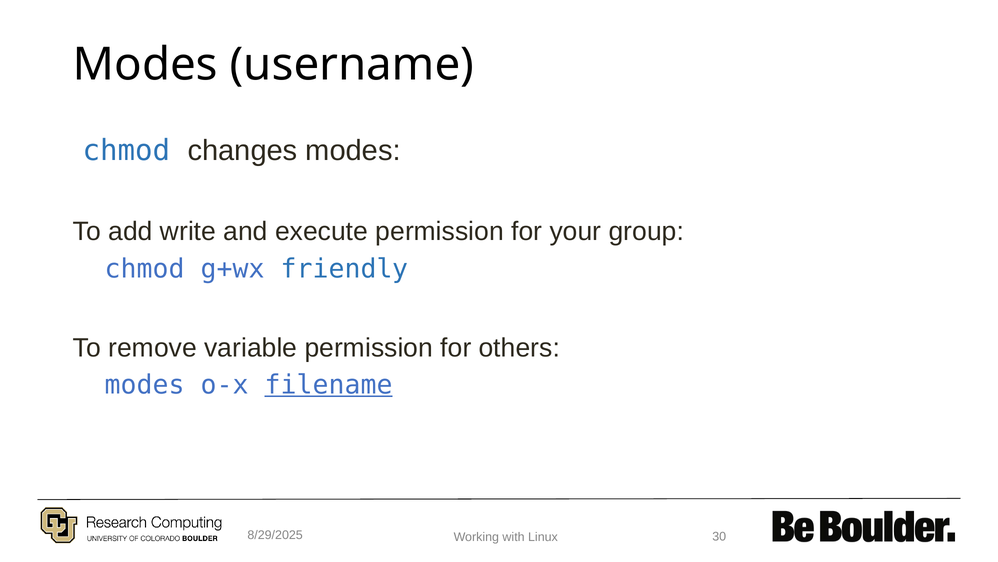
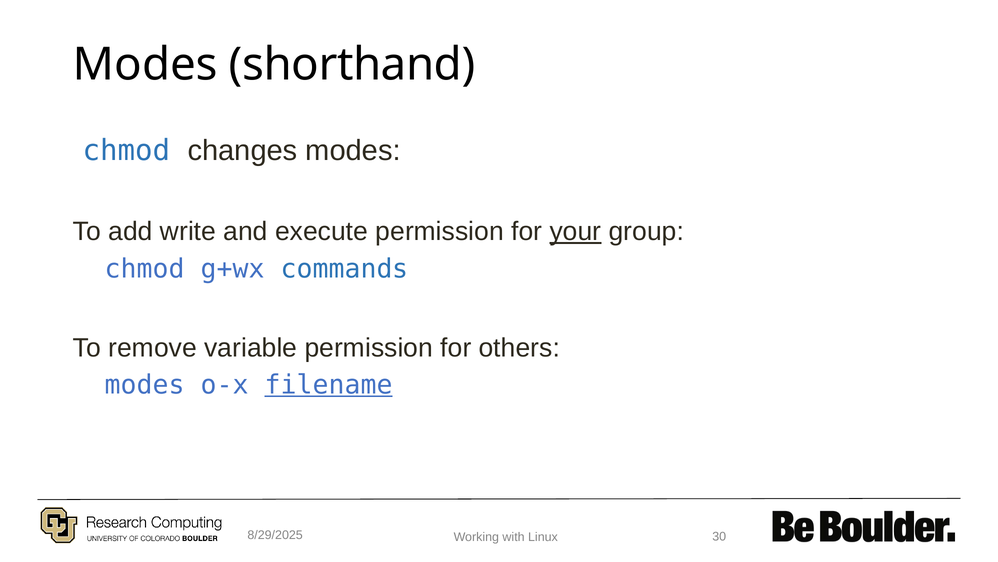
username: username -> shorthand (352, 65)
your underline: none -> present (575, 231)
friendly: friendly -> commands (345, 268)
